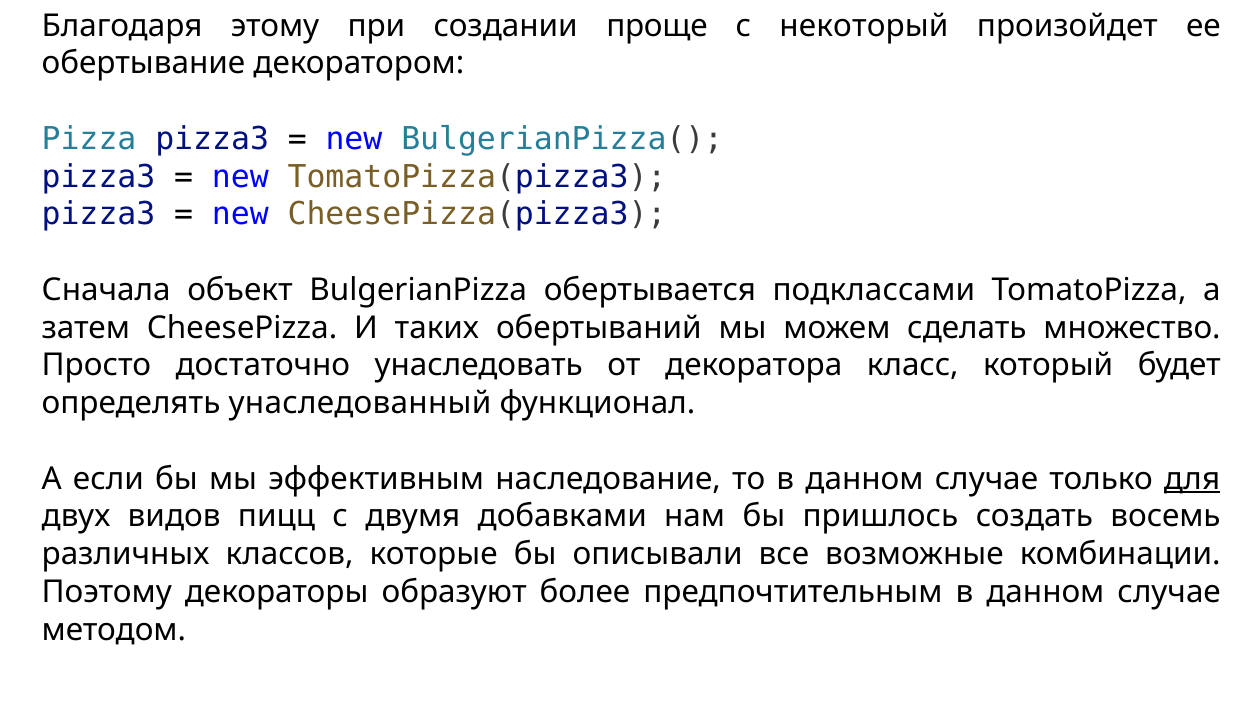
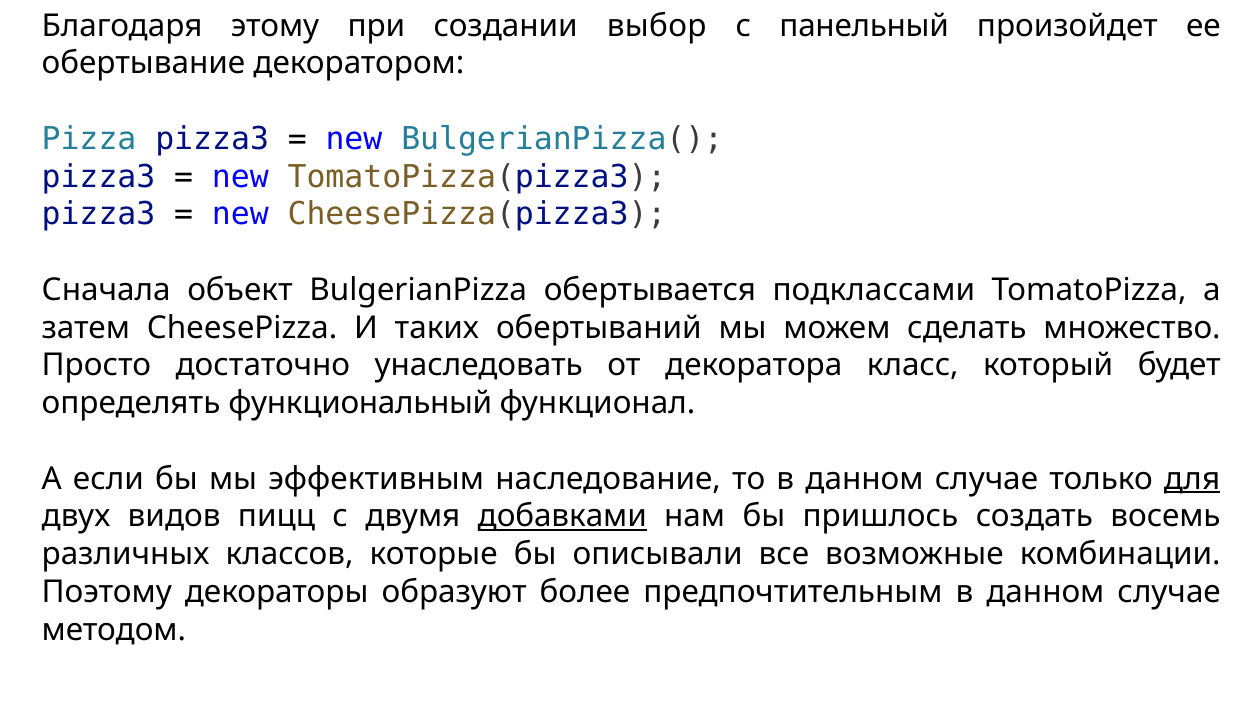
проще: проще -> выбор (657, 26)
некоторый: некоторый -> панельный (864, 26)
унаследованный: унаследованный -> функциональный (360, 403)
добавками underline: none -> present (562, 517)
